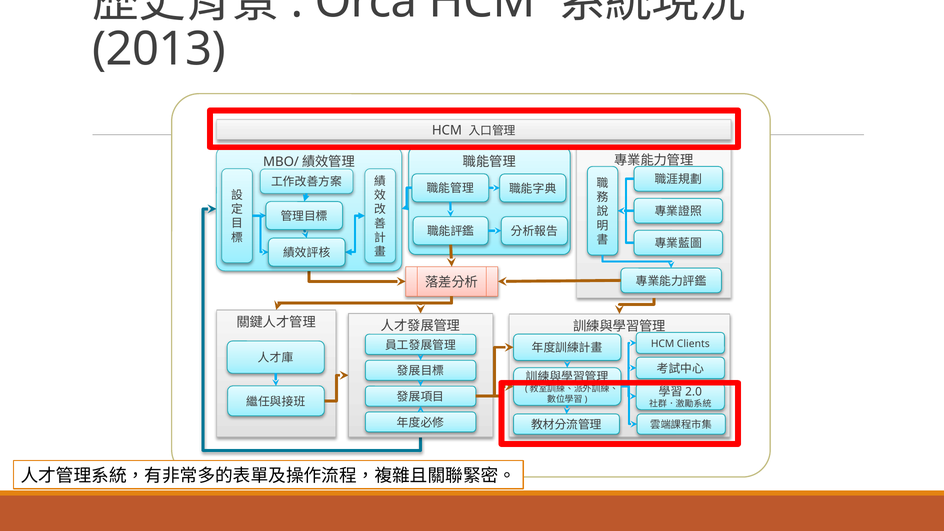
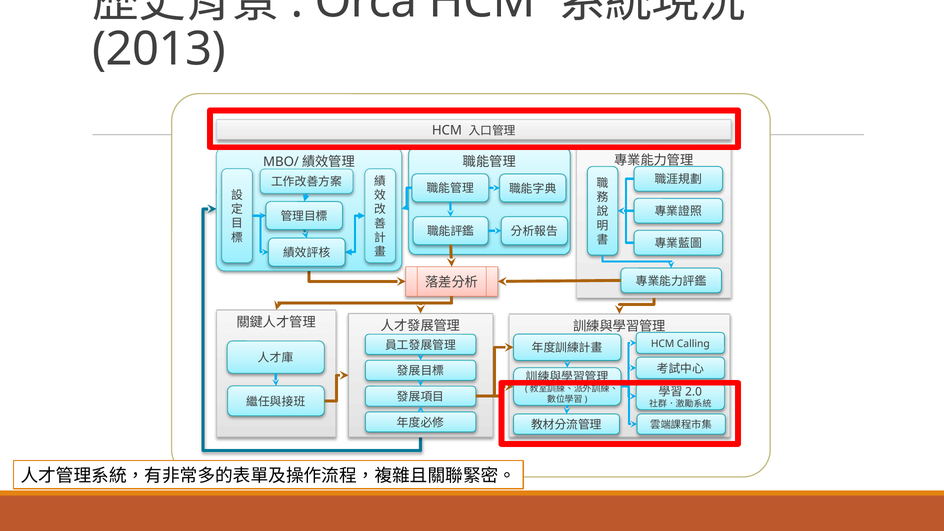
Clients: Clients -> Calling (693, 344)
